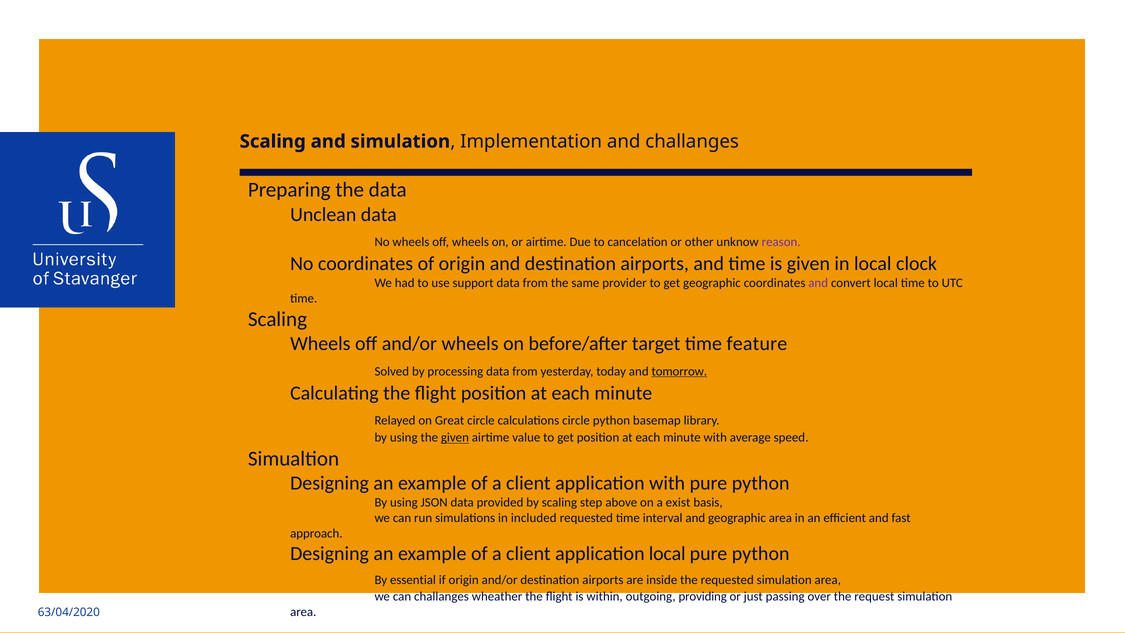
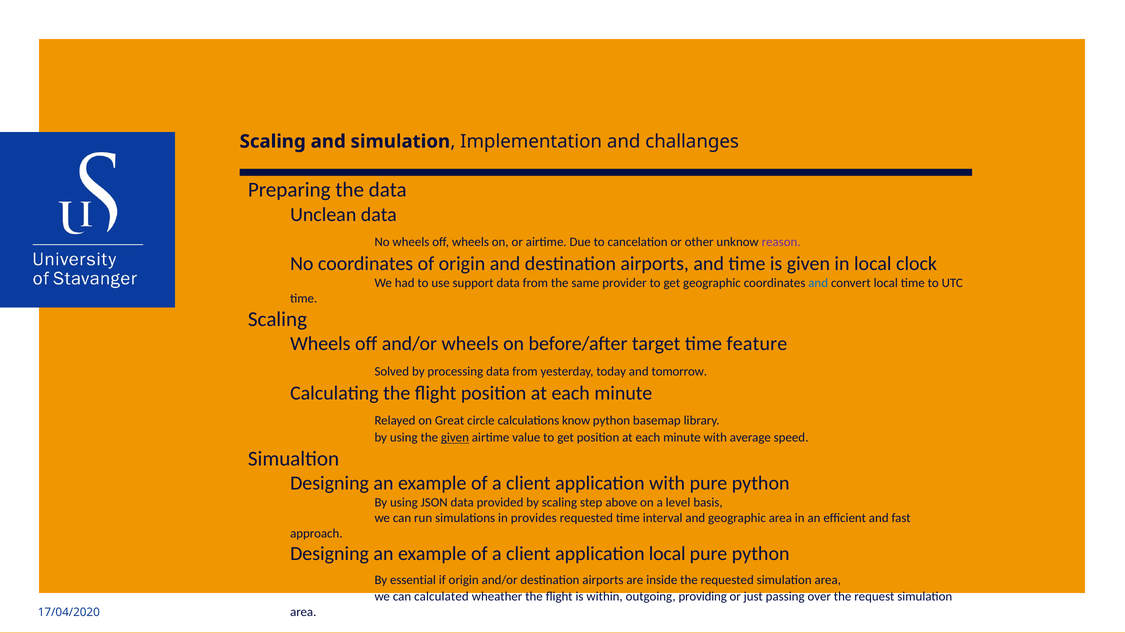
and colour: purple -> blue (818, 283)
tomorrow underline: present -> none (679, 371)
calculations circle: circle -> know (576, 420)
exist: exist -> level (678, 502)
included: included -> provides (534, 518)
can challanges: challanges -> calculated (441, 596)
63/04/2020: 63/04/2020 -> 17/04/2020 (69, 612)
